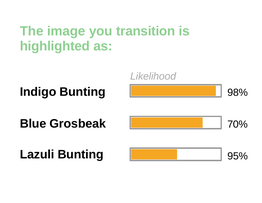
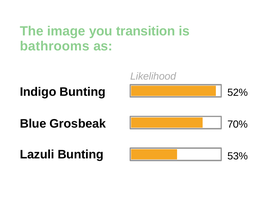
highlighted: highlighted -> bathrooms (55, 46)
98%: 98% -> 52% (238, 92)
95%: 95% -> 53% (238, 156)
